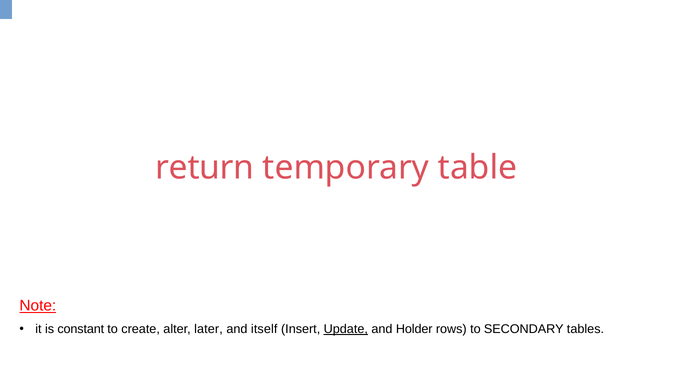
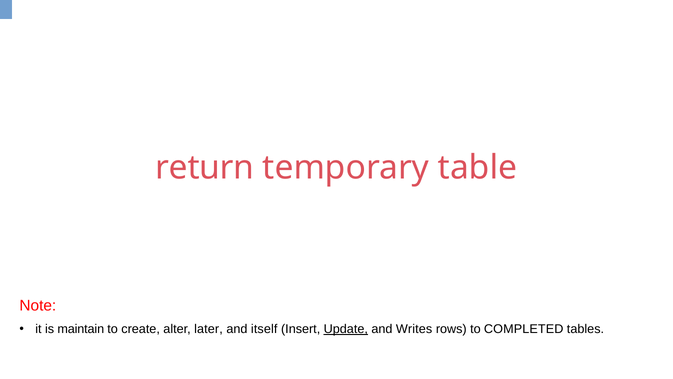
Note underline: present -> none (38, 305)
constant: constant -> maintain (81, 329)
Holder: Holder -> Writes (414, 329)
SECONDARY: SECONDARY -> COMPLETED (524, 329)
